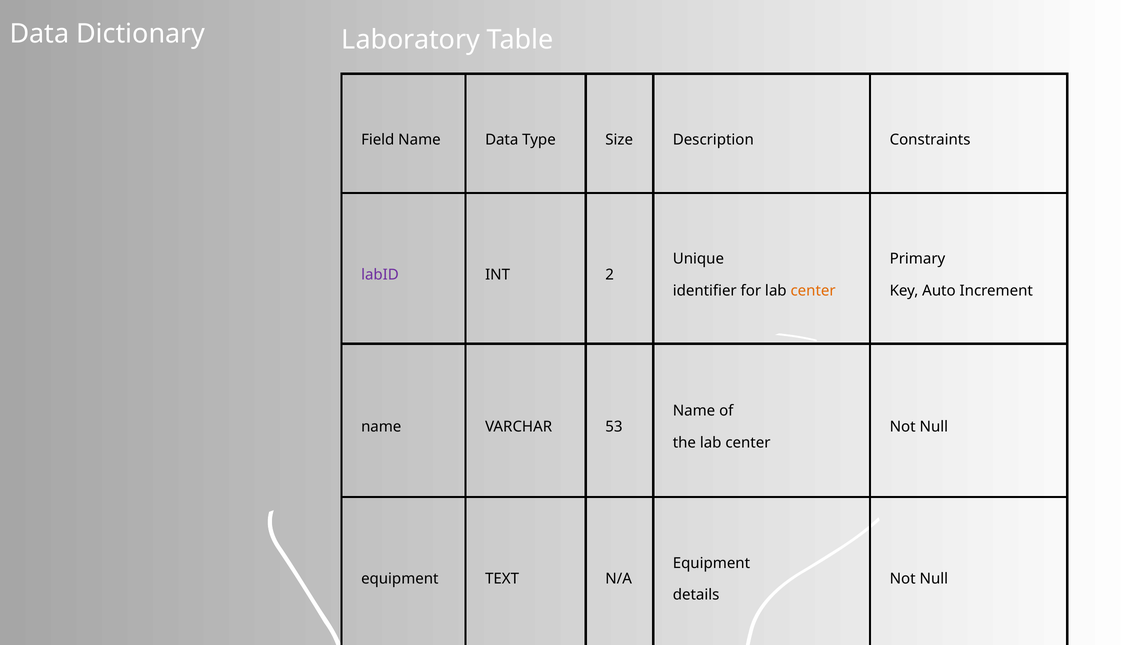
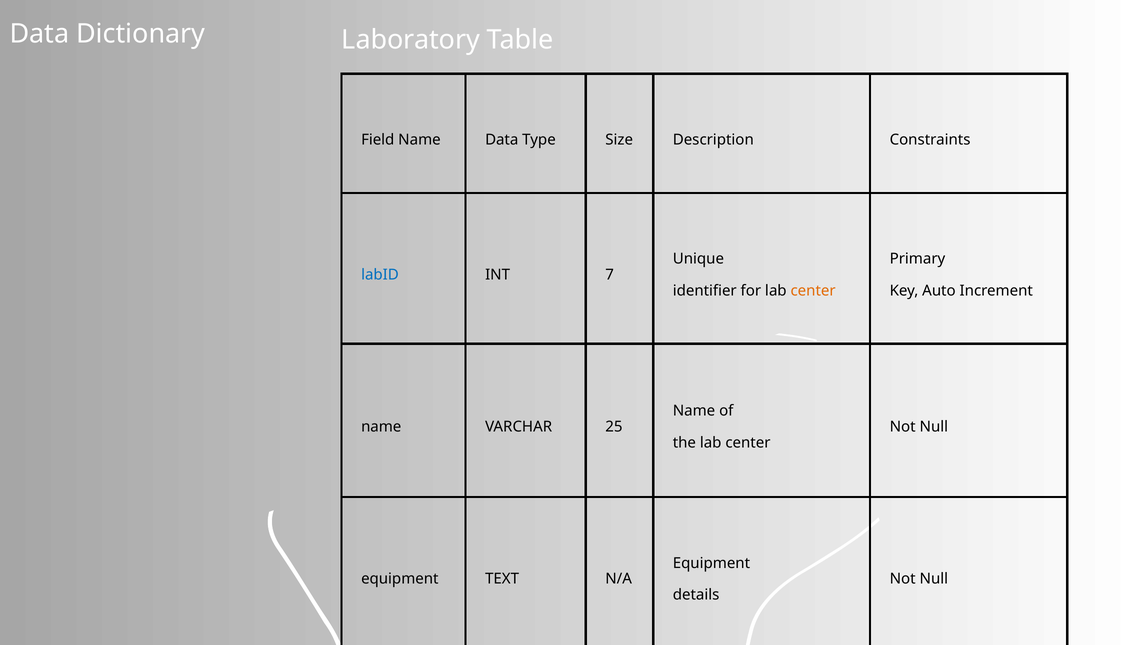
labID colour: purple -> blue (380, 275)
2: 2 -> 7 (610, 275)
53: 53 -> 25 (614, 427)
